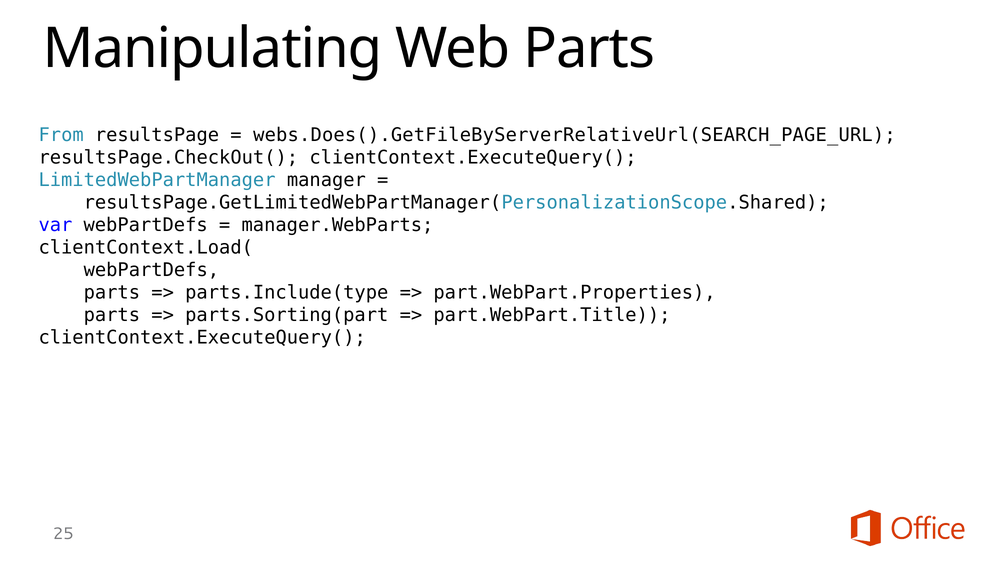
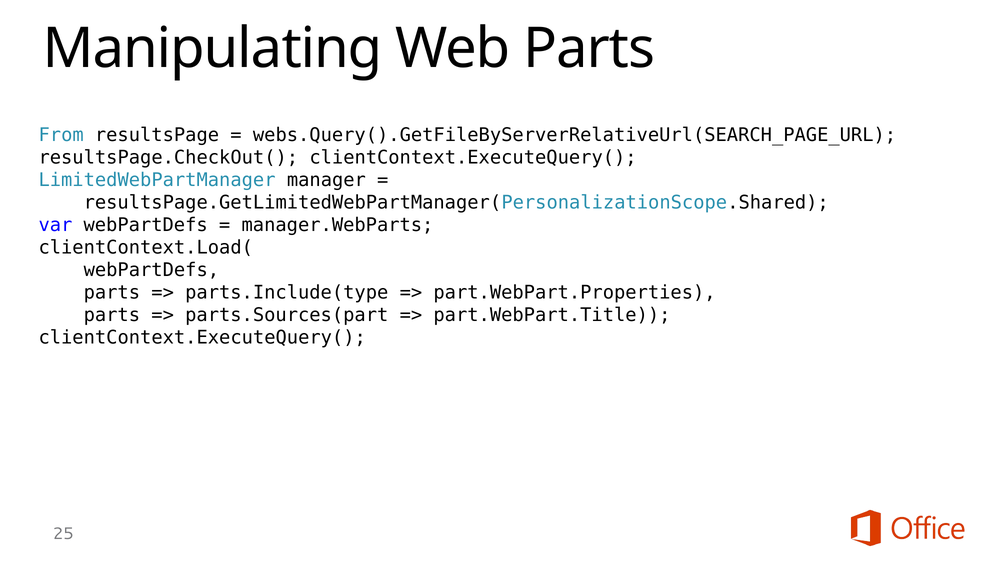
webs.Does().GetFileByServerRelativeUrl(SEARCH_PAGE_URL: webs.Does().GetFileByServerRelativeUrl(SEARCH_PAGE_URL -> webs.Query().GetFileByServerRelativeUrl(SEARCH_PAGE_URL (575, 135)
parts.Sorting(part: parts.Sorting(part -> parts.Sources(part (287, 315)
